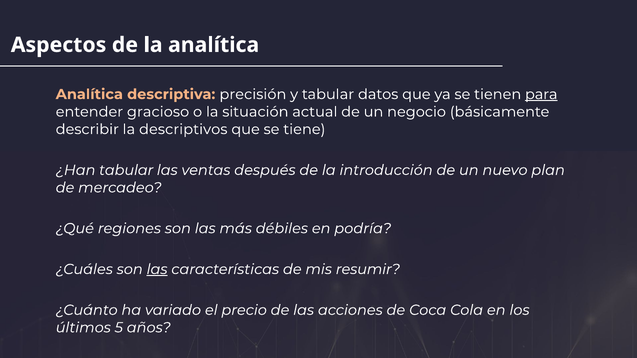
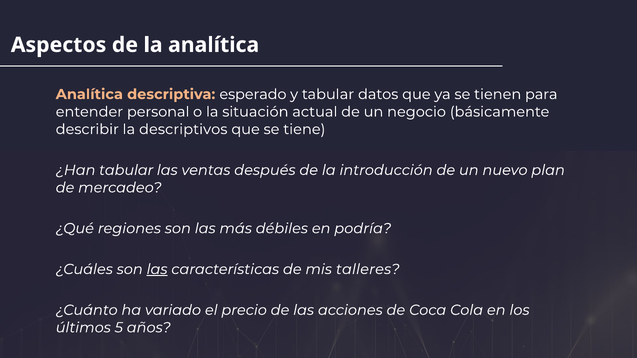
precisión: precisión -> esperado (253, 94)
para underline: present -> none (541, 94)
gracioso: gracioso -> personal (158, 112)
resumir: resumir -> talleres (368, 269)
